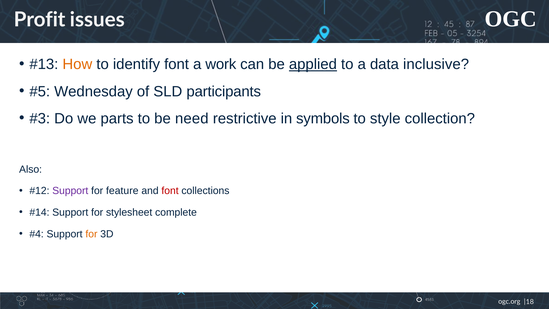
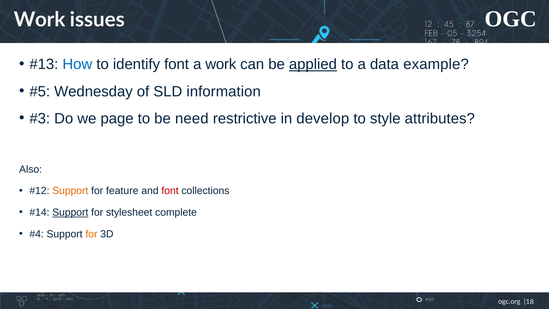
Profit: Profit -> Work (40, 20)
How colour: orange -> blue (77, 64)
inclusive: inclusive -> example (436, 64)
participants: participants -> information (224, 91)
parts: parts -> page (117, 118)
symbols: symbols -> develop (323, 118)
collection: collection -> attributes (440, 118)
Support colour: purple -> orange (70, 191)
Support underline: none -> present (70, 212)
